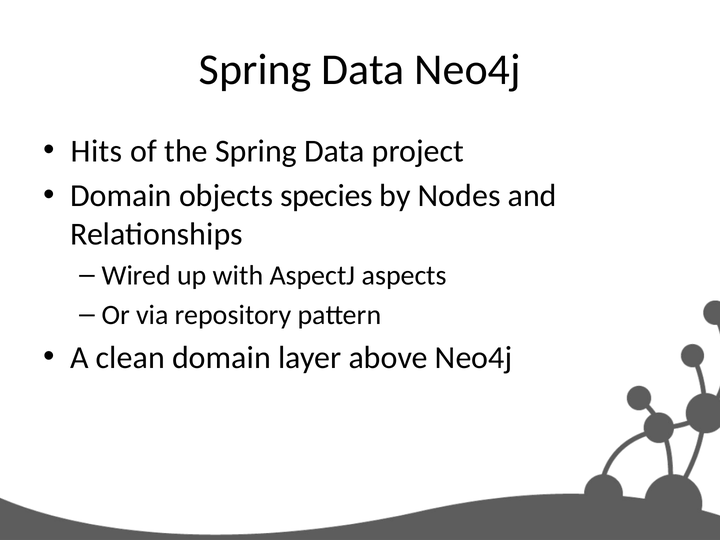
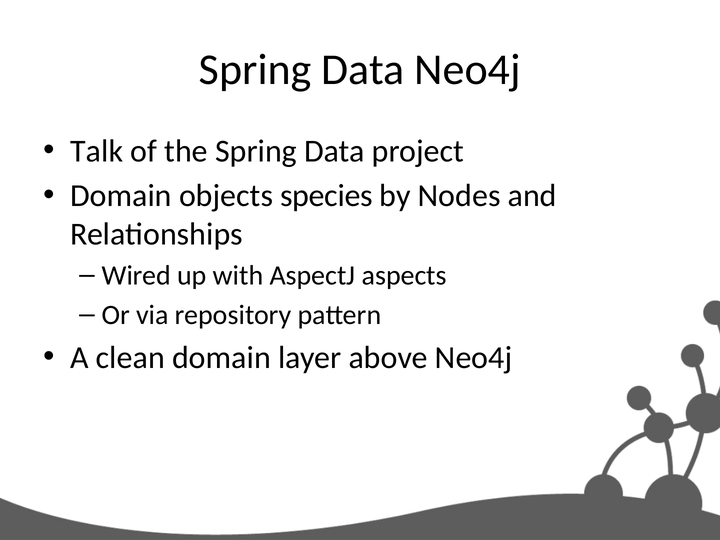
Hits: Hits -> Talk (97, 151)
